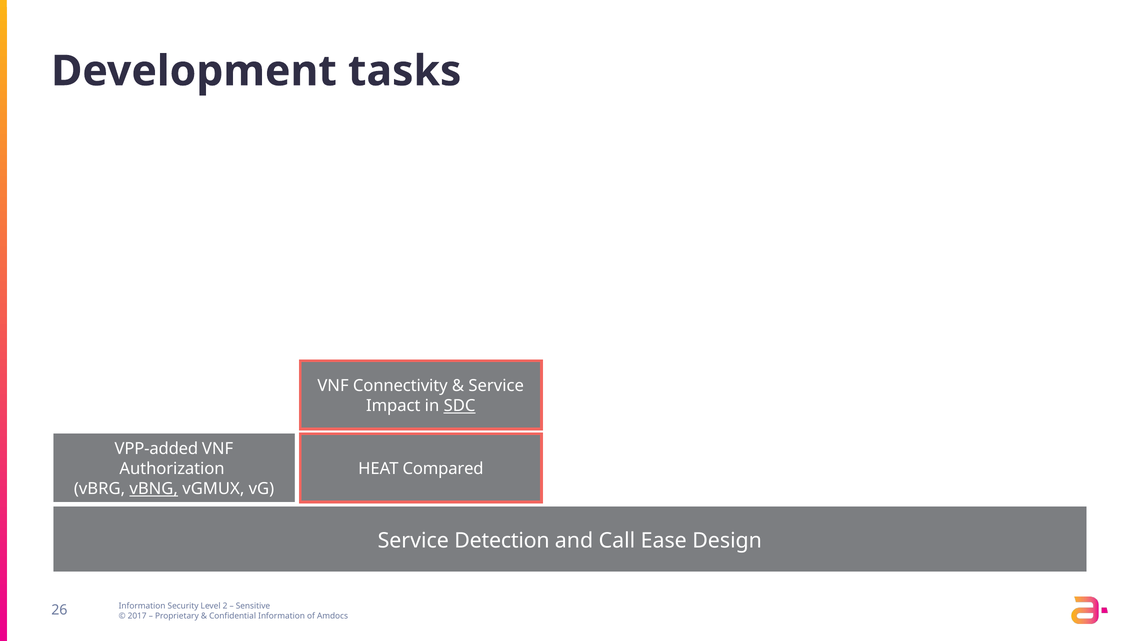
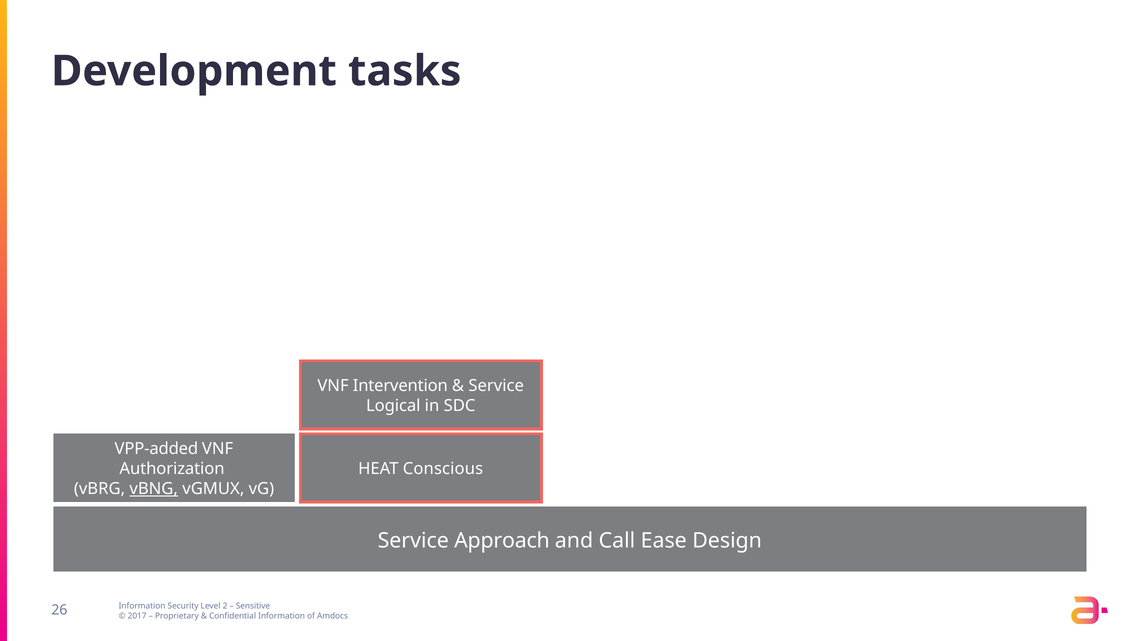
Connectivity: Connectivity -> Intervention (400, 386)
Impact: Impact -> Logical (393, 406)
SDC underline: present -> none (460, 406)
Compared: Compared -> Conscious (443, 469)
Detection: Detection -> Approach (502, 541)
